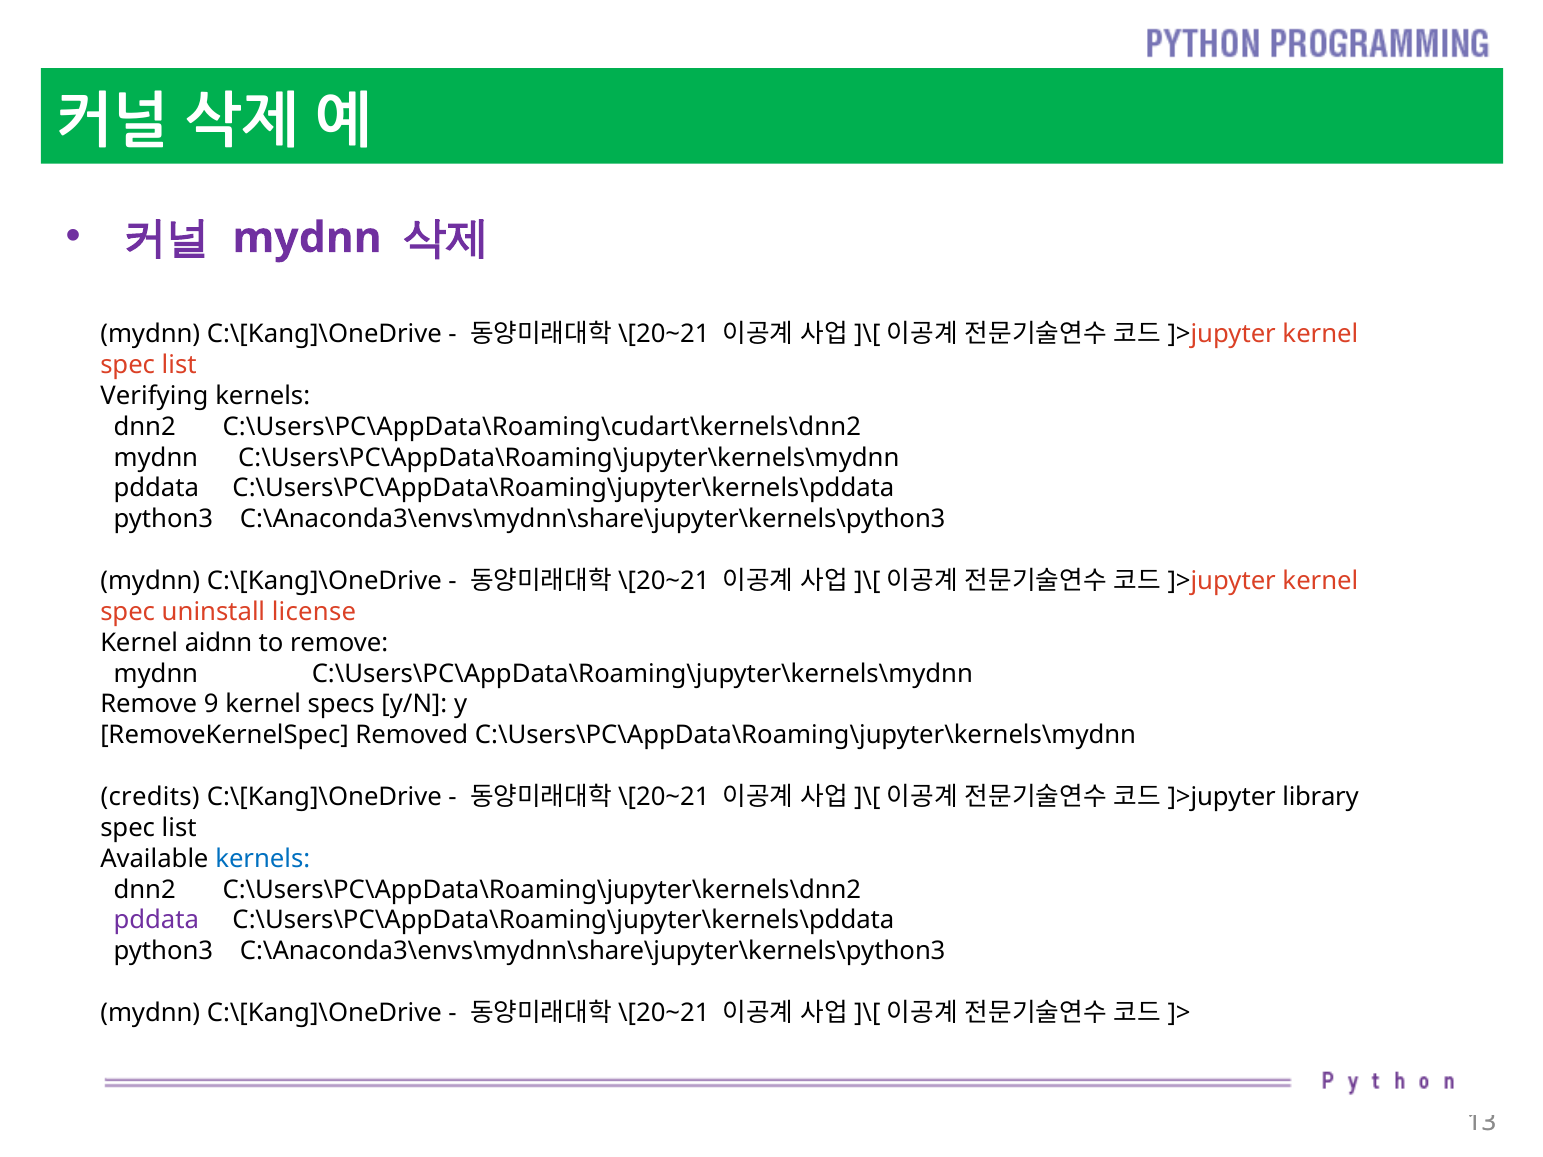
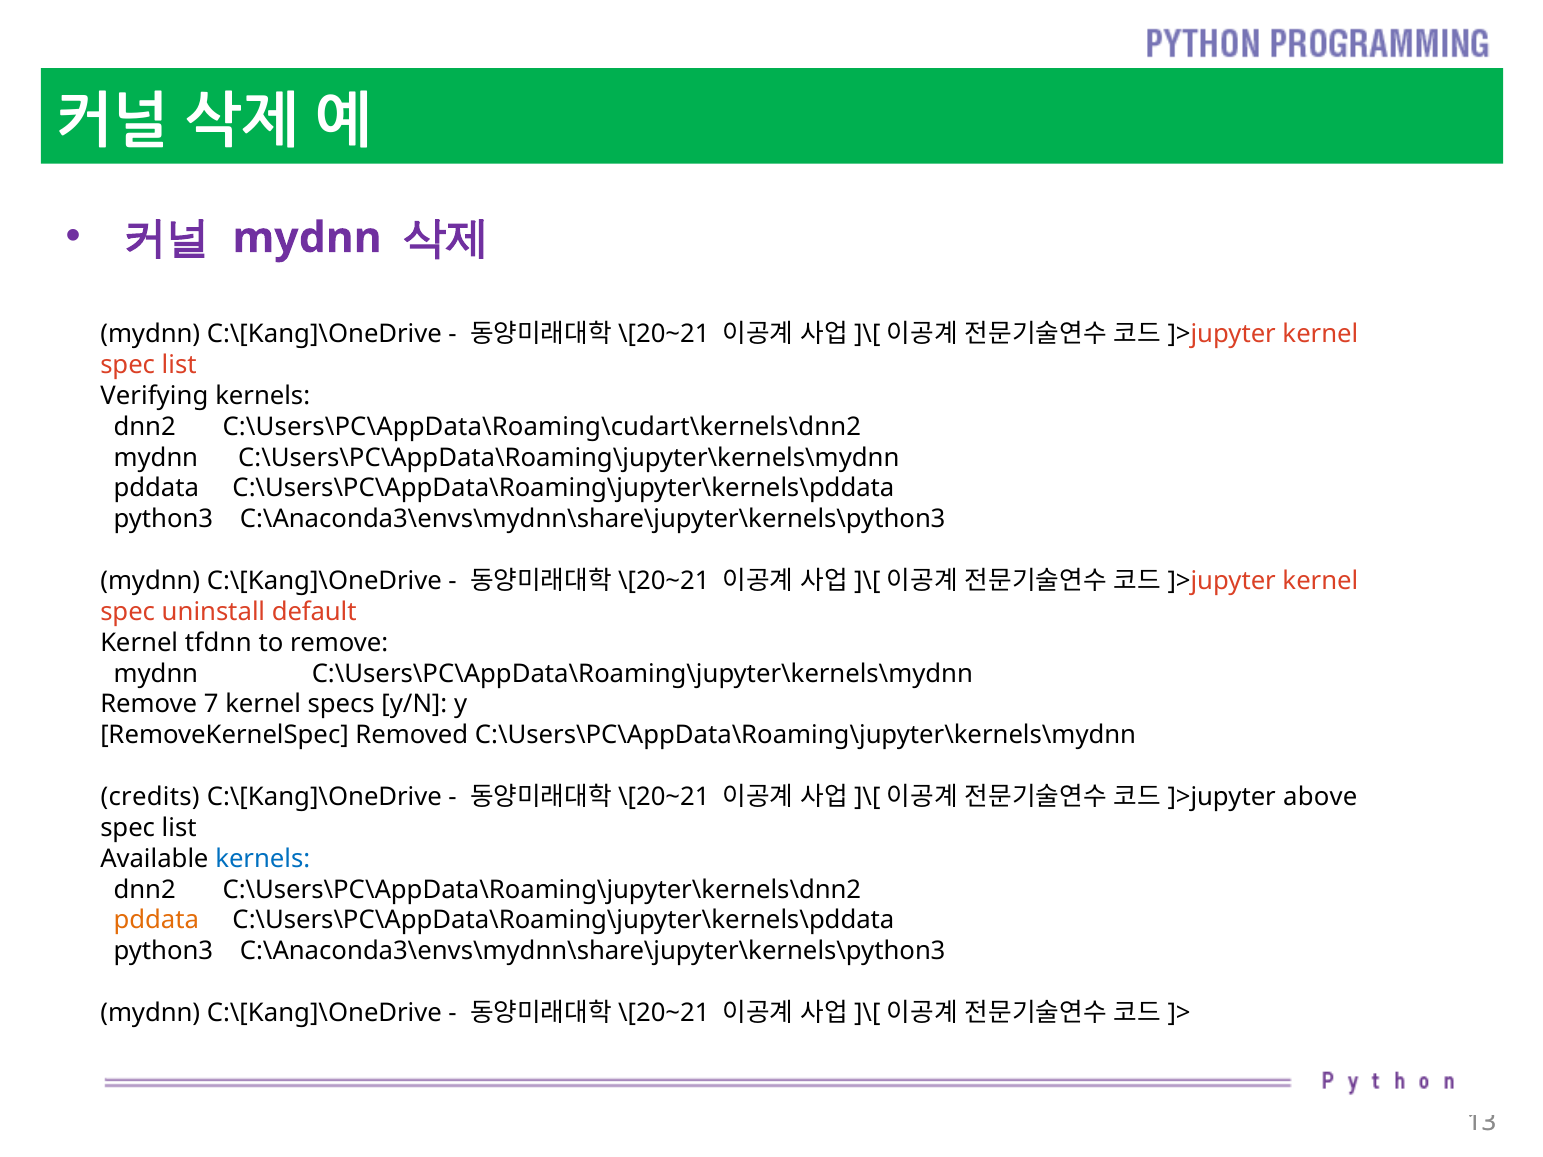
license: license -> default (314, 612)
aidnn: aidnn -> tfdnn (218, 643)
9: 9 -> 7 (211, 705)
library: library -> above (1320, 797)
pddata colour: purple -> orange (156, 921)
